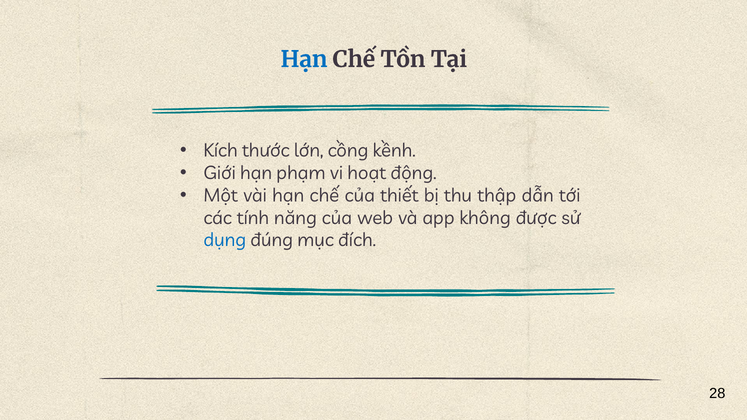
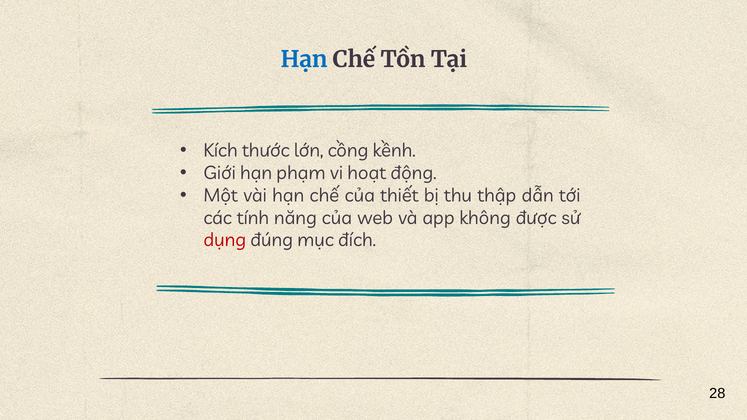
dụng colour: blue -> red (225, 240)
